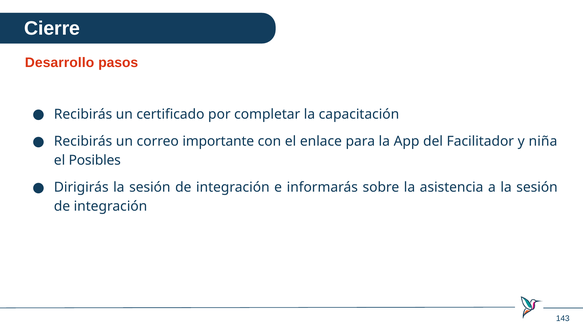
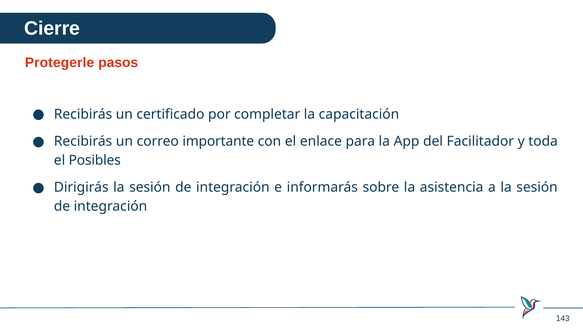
Desarrollo: Desarrollo -> Protegerle (60, 63)
niña: niña -> toda (543, 141)
